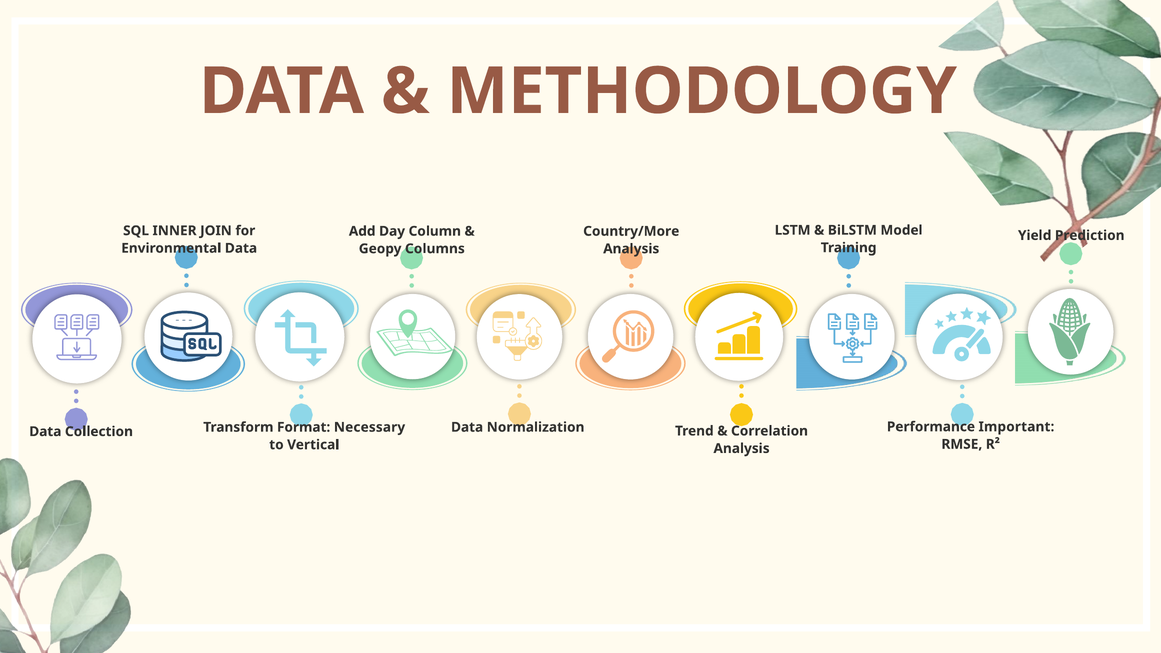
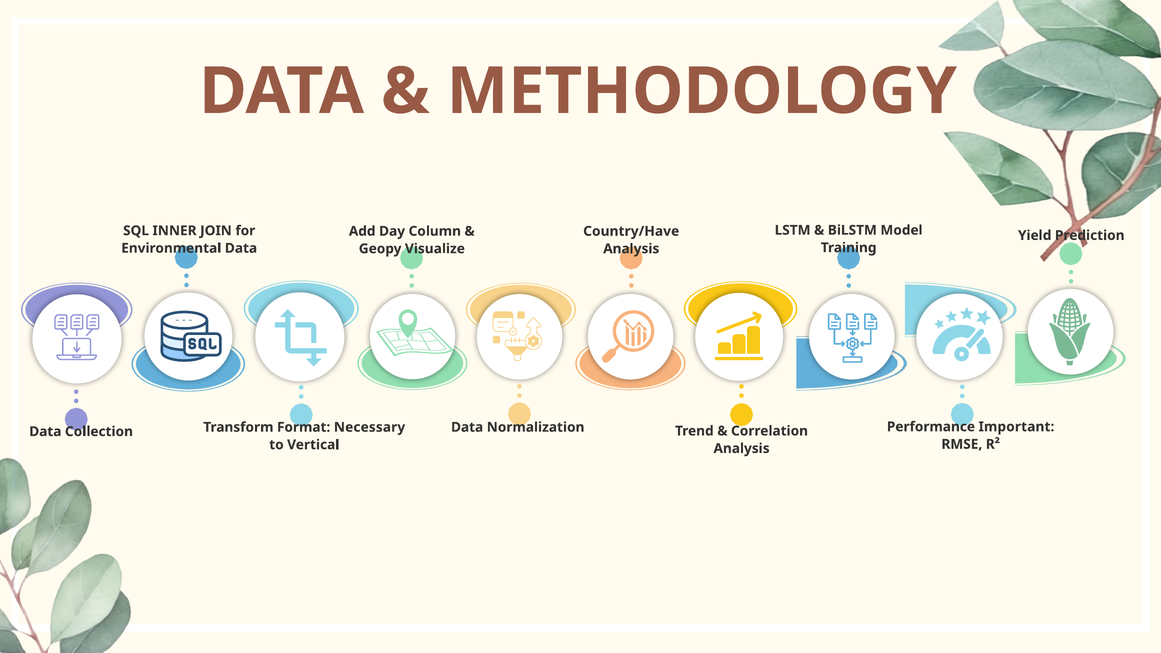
Country/More: Country/More -> Country/Have (631, 231)
Columns: Columns -> Visualize (435, 249)
